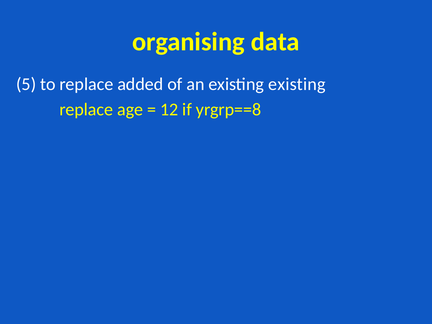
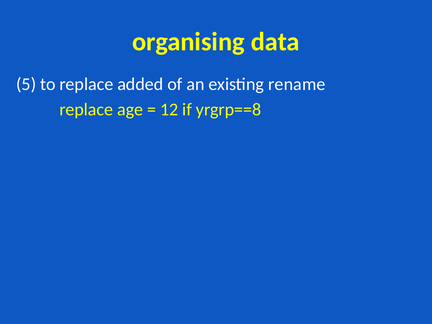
existing existing: existing -> rename (297, 84)
